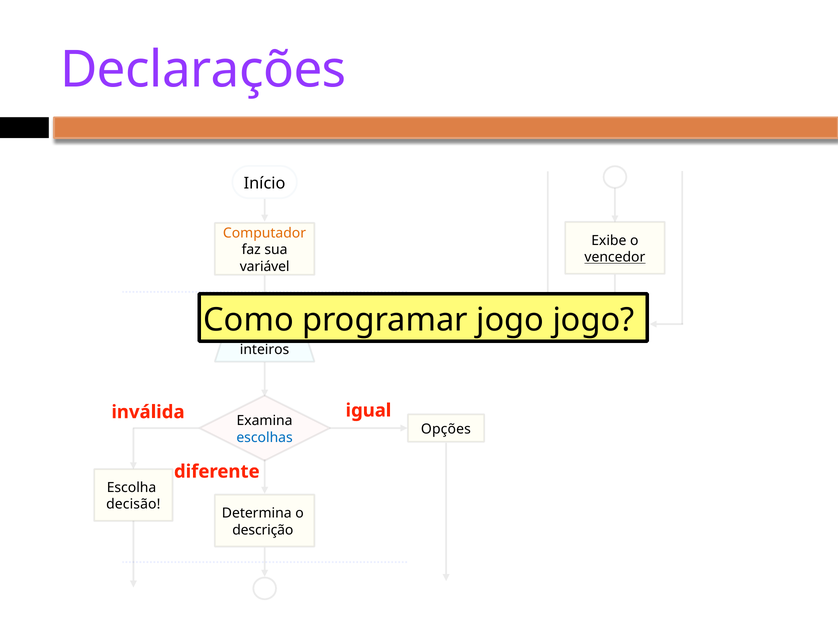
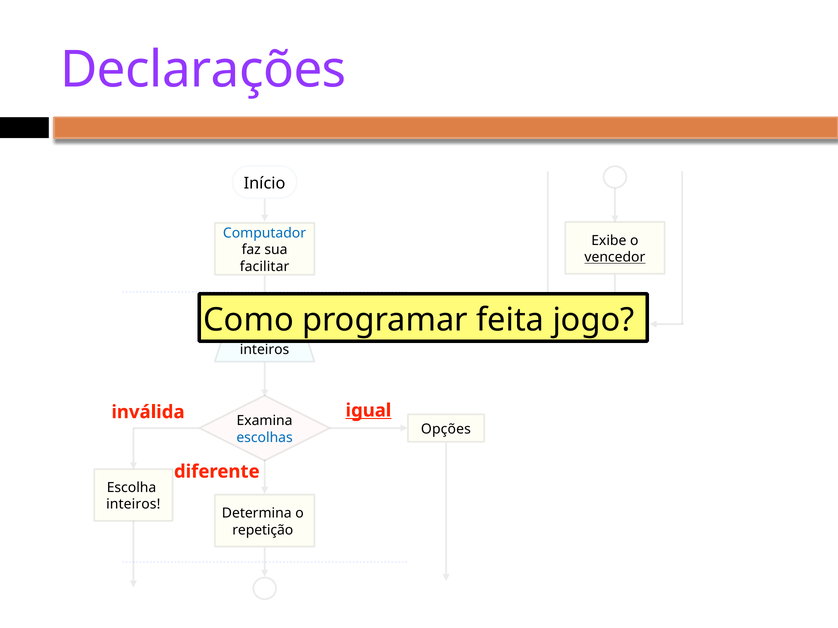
Computador colour: orange -> blue (265, 233)
variável: variável -> facilitar (265, 267)
programar jogo: jogo -> feita (510, 320)
igual underline: none -> present (368, 411)
decisão: decisão -> inteiros (133, 505)
descrição: descrição -> repetição (263, 530)
